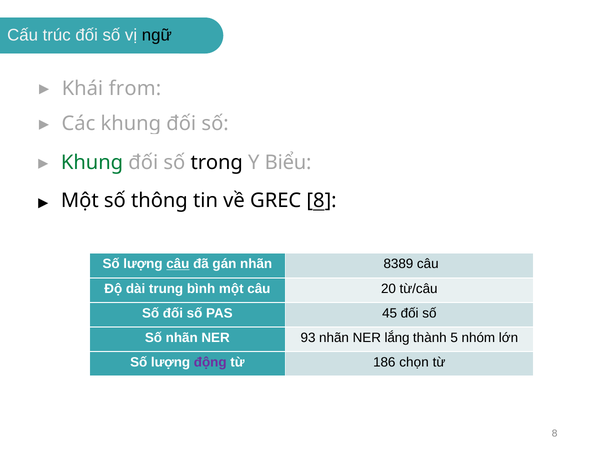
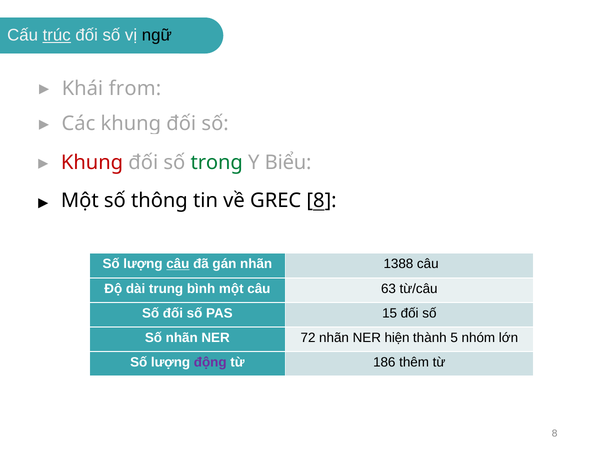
trúc underline: none -> present (57, 35)
Khung colour: green -> red (92, 163)
trong colour: black -> green (217, 163)
8389: 8389 -> 1388 (398, 264)
20: 20 -> 63 (388, 288)
45: 45 -> 15 (390, 313)
93: 93 -> 72 (308, 338)
lắng: lắng -> hiện (397, 338)
chọn: chọn -> thêm (414, 362)
